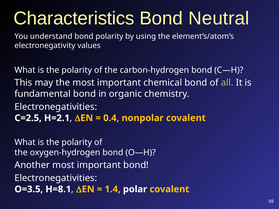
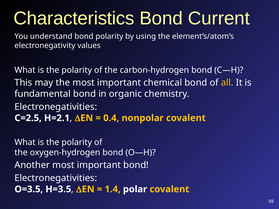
Neutral: Neutral -> Current (219, 18)
all colour: light green -> yellow (227, 83)
H=8.1: H=8.1 -> H=3.5 (58, 189)
